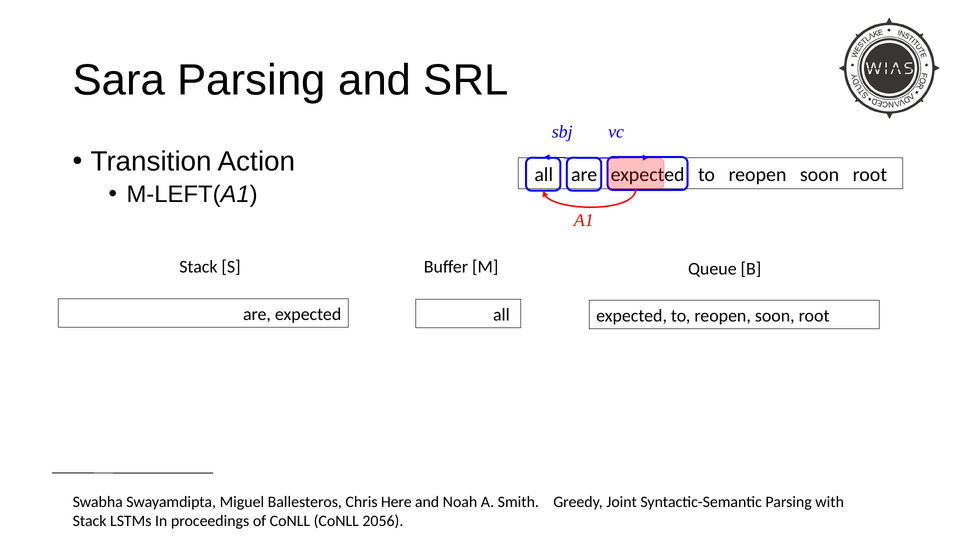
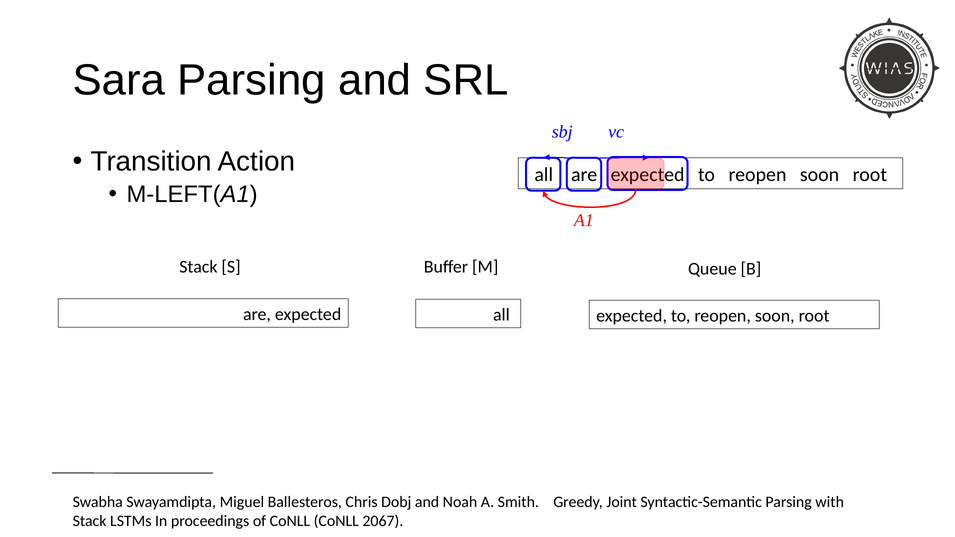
Here: Here -> Dobj (396, 502)
2056: 2056 -> 2067 (383, 521)
